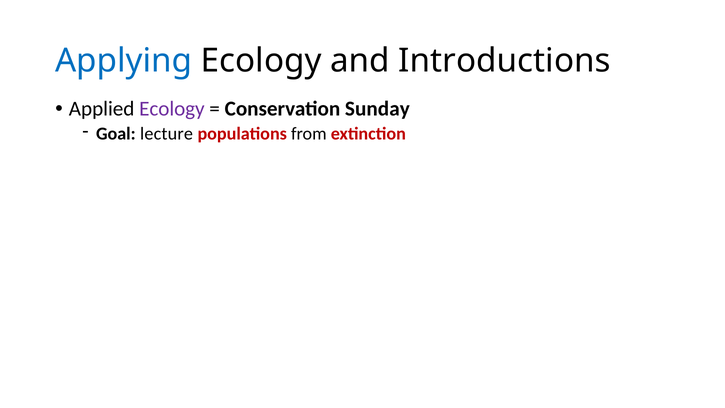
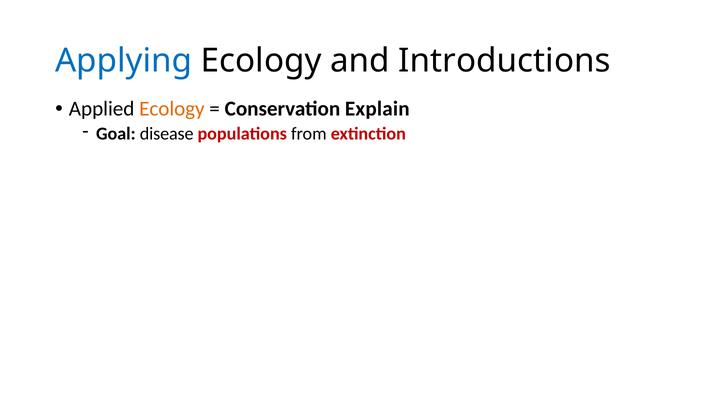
Ecology colour: purple -> orange (172, 109)
Sunday: Sunday -> Explain (377, 109)
lecture: lecture -> disease (167, 134)
